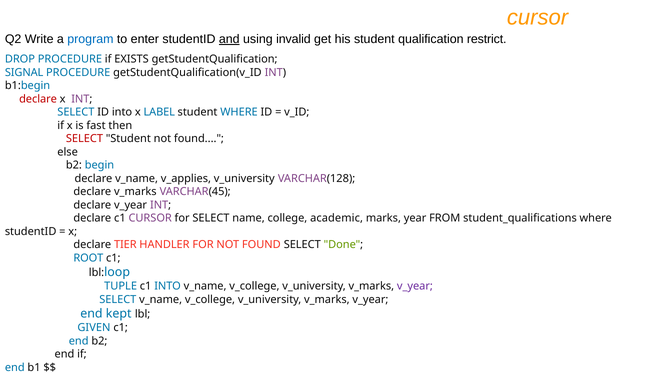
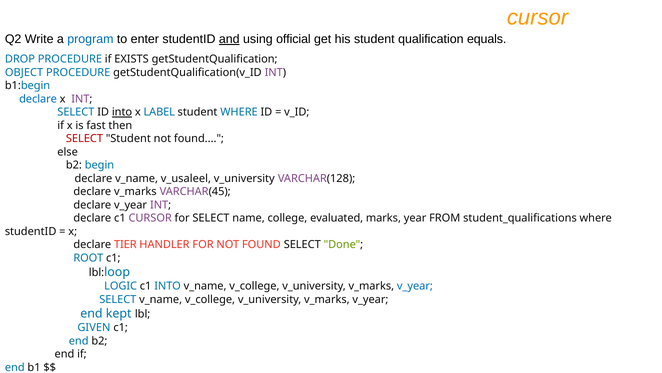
invalid: invalid -> official (293, 39)
restrict: restrict -> equals (487, 39)
SIGNAL: SIGNAL -> OBJECT (24, 72)
declare colour: red -> blue (38, 99)
into underline: none -> present (122, 112)
v_applies: v_applies -> v_usaleel (186, 178)
academic: academic -> evaluated (337, 218)
TUPLE: TUPLE -> LOGIC (121, 286)
v_year colour: purple -> blue (415, 286)
